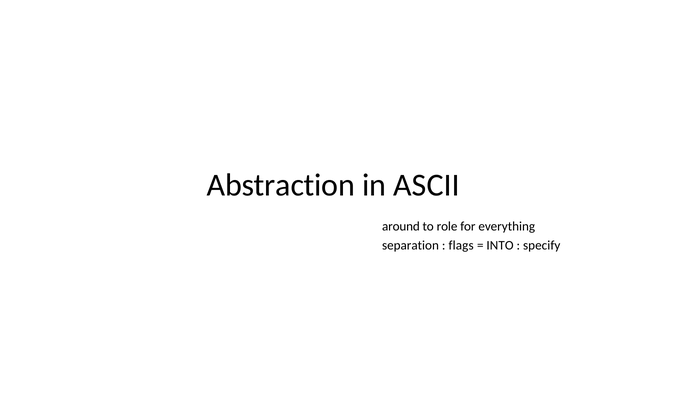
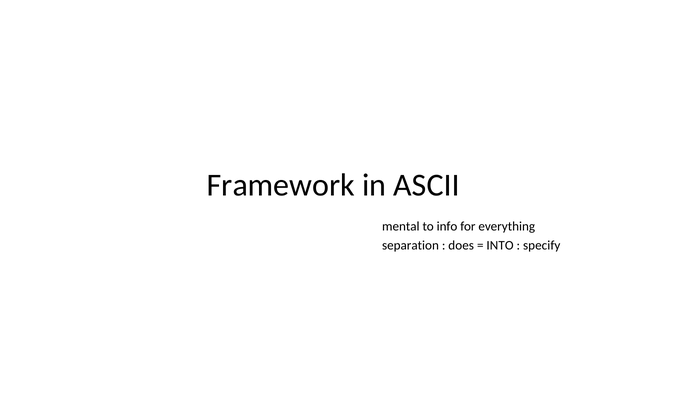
Abstraction: Abstraction -> Framework (281, 185)
around: around -> mental (401, 226)
role: role -> info (447, 226)
flags: flags -> does (461, 246)
